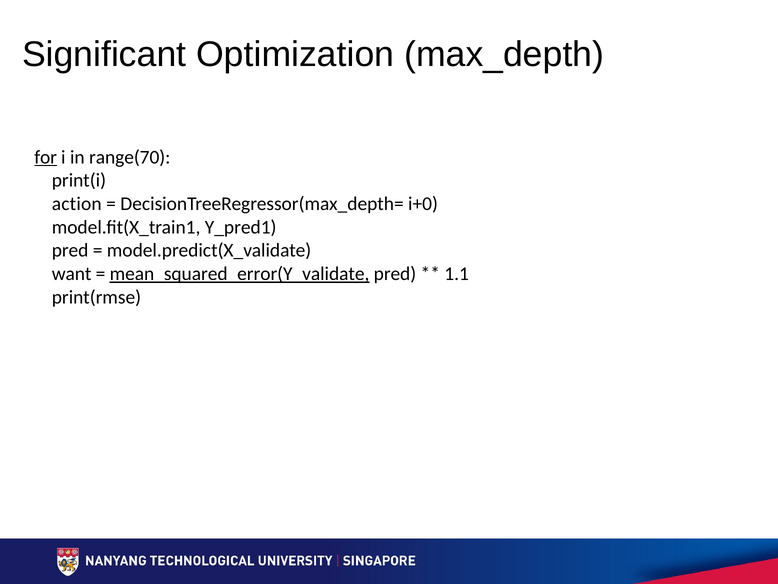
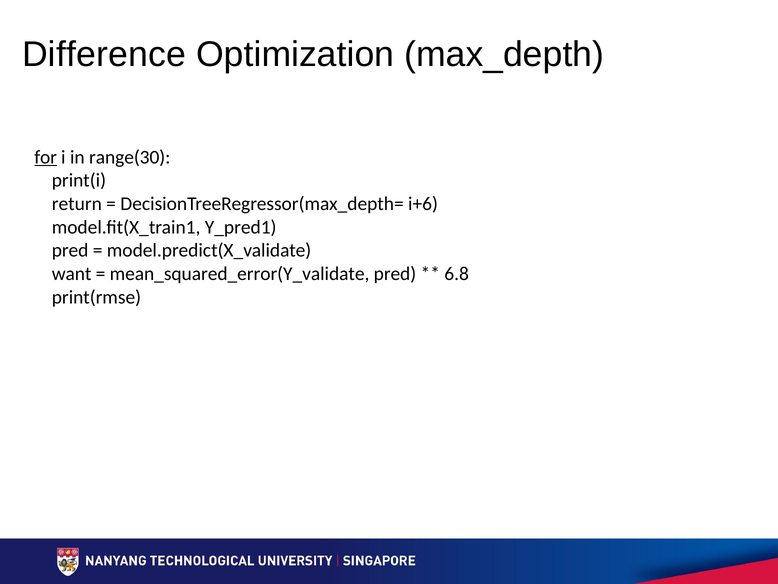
Significant: Significant -> Difference (104, 55)
range(70: range(70 -> range(30 (130, 157)
action: action -> return (77, 204)
i+0: i+0 -> i+6 (423, 204)
mean_squared_error(Y_validate underline: present -> none (240, 274)
1.1: 1.1 -> 6.8 (457, 274)
